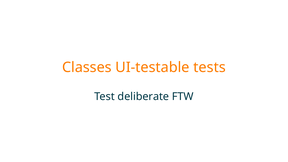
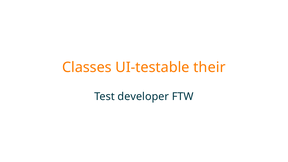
tests: tests -> their (209, 67)
deliberate: deliberate -> developer (143, 96)
